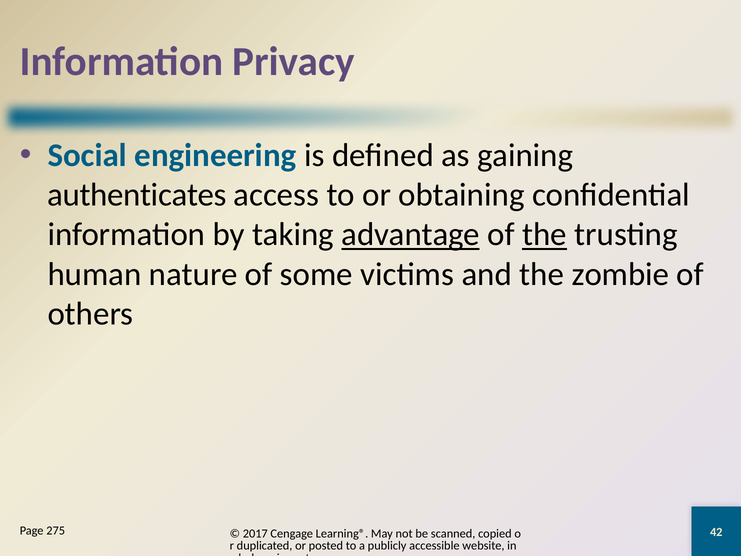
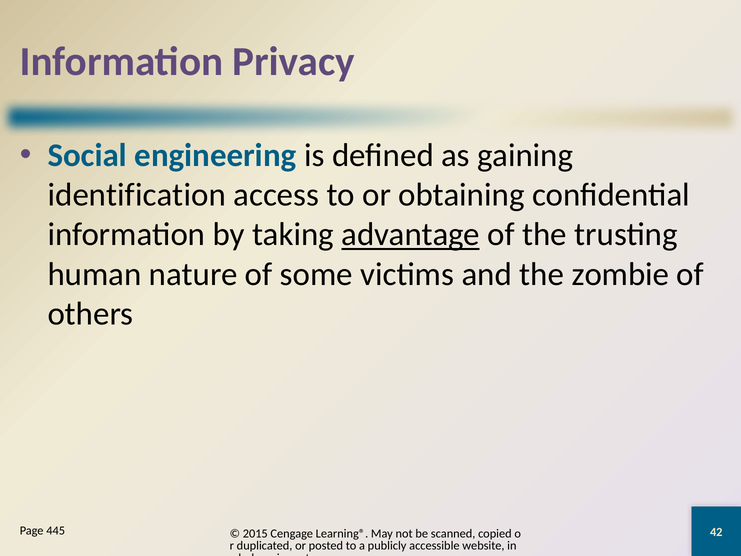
authenticates: authenticates -> identification (137, 195)
the underline: present -> none (544, 235)
275: 275 -> 445 (56, 531)
2017: 2017 -> 2015 (255, 533)
